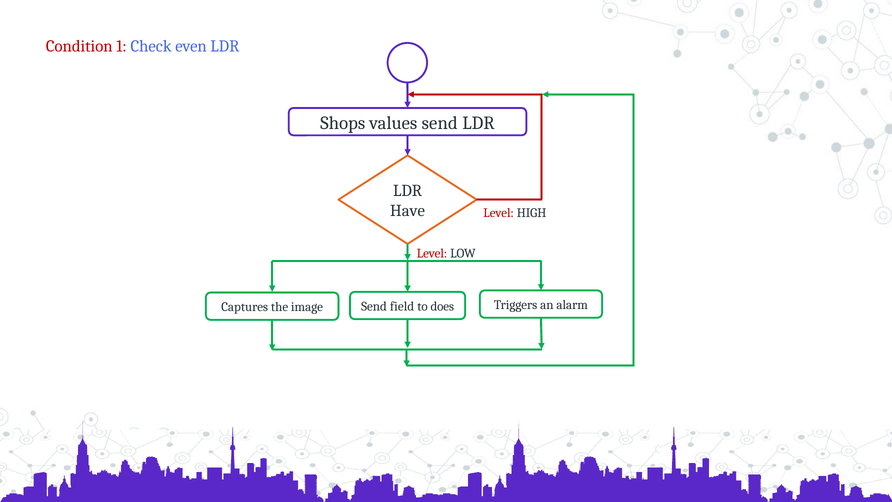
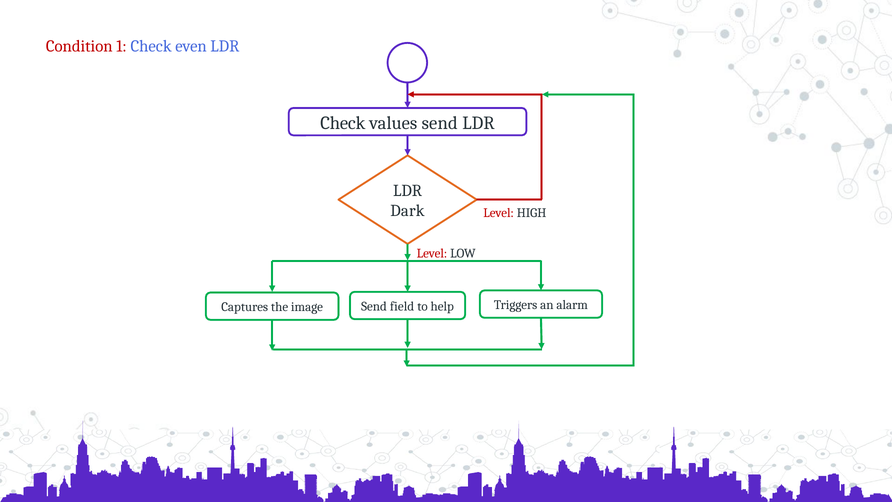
Shops: Shops -> Check (343, 123)
Have: Have -> Dark (407, 211)
does: does -> help (442, 306)
